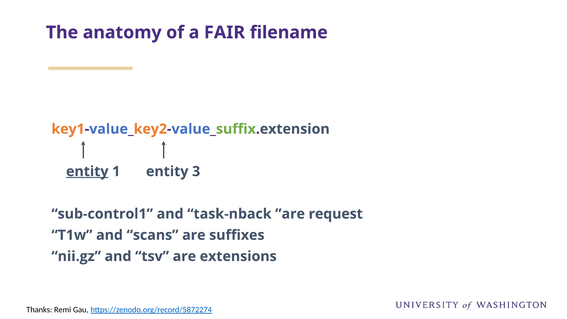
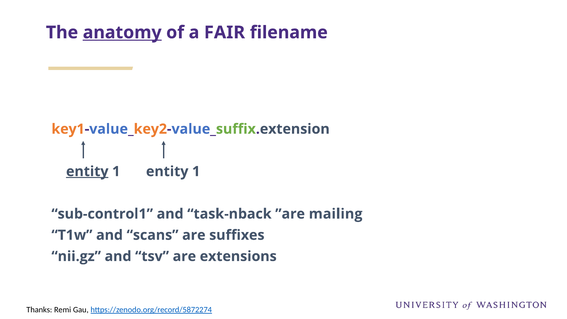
anatomy underline: none -> present (122, 32)
1 entity 3: 3 -> 1 (196, 171)
request: request -> mailing (336, 214)
